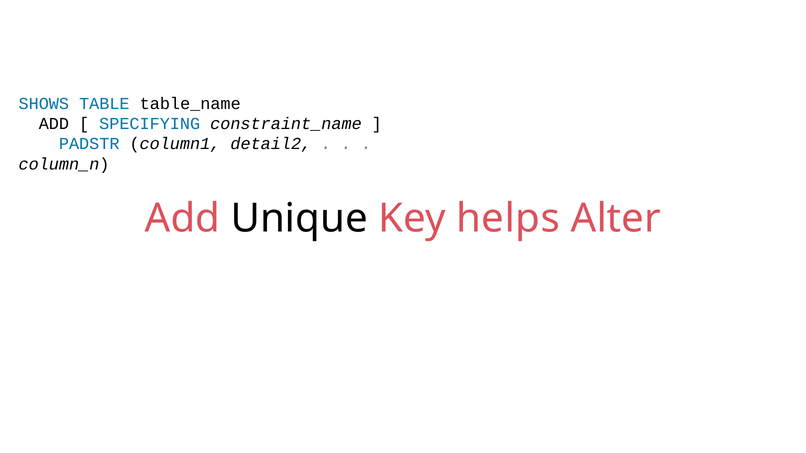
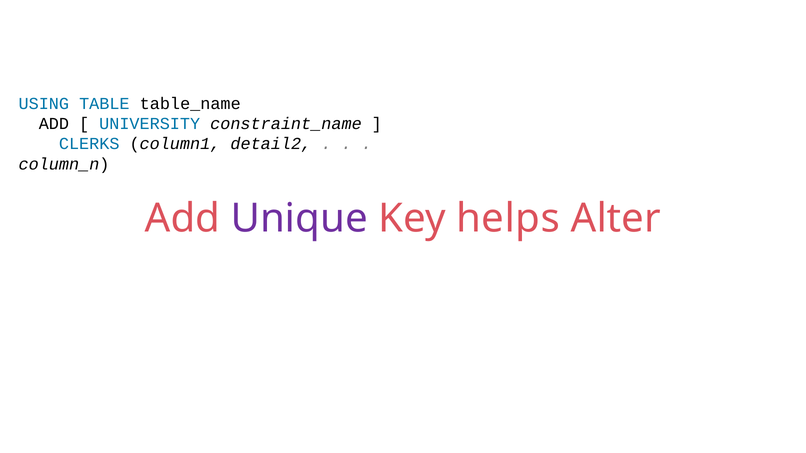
SHOWS: SHOWS -> USING (44, 104)
SPECIFYING: SPECIFYING -> UNIVERSITY (150, 124)
PADSTR: PADSTR -> CLERKS (89, 144)
Unique colour: black -> purple (299, 219)
